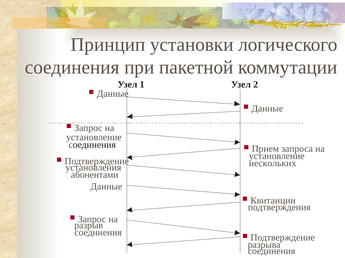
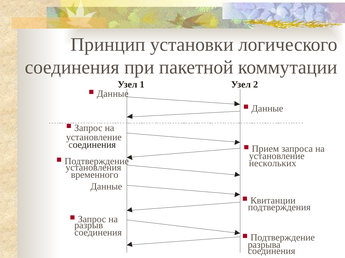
абонентами: абонентами -> временного (95, 175)
